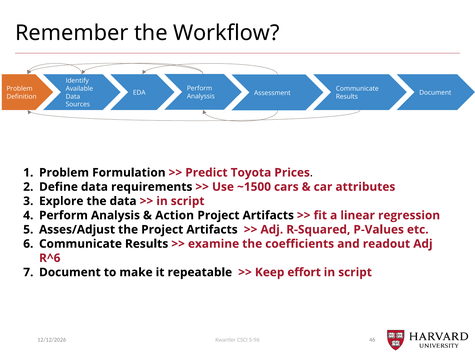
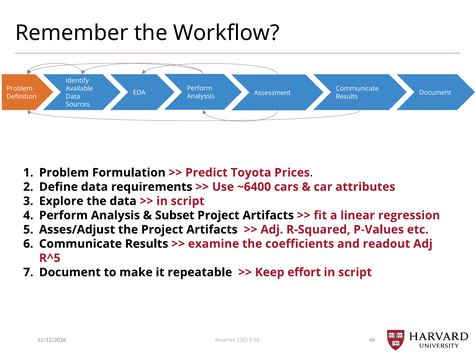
~1500: ~1500 -> ~6400 (254, 187)
Action: Action -> Subset (175, 215)
R^6: R^6 -> R^5 (50, 258)
